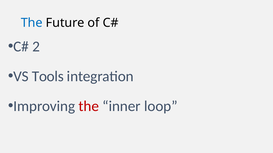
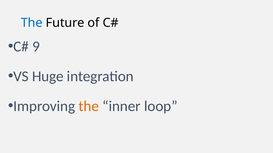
2: 2 -> 9 (36, 47)
Tools: Tools -> Huge (48, 77)
the colour: red -> orange (89, 107)
